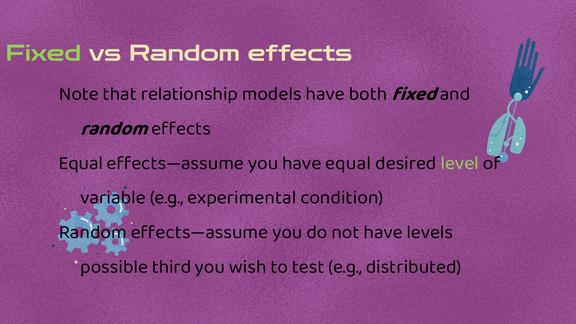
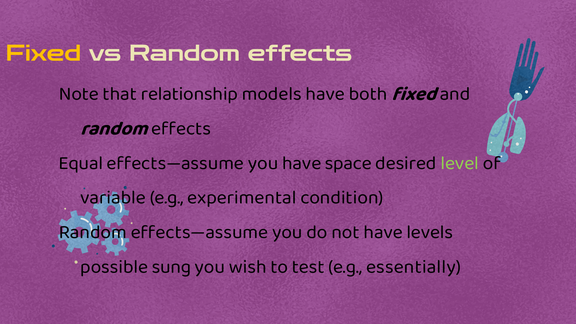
Fixed colour: light green -> yellow (43, 53)
have equal: equal -> space (348, 163)
third: third -> sung (172, 266)
distributed: distributed -> essentially (414, 266)
